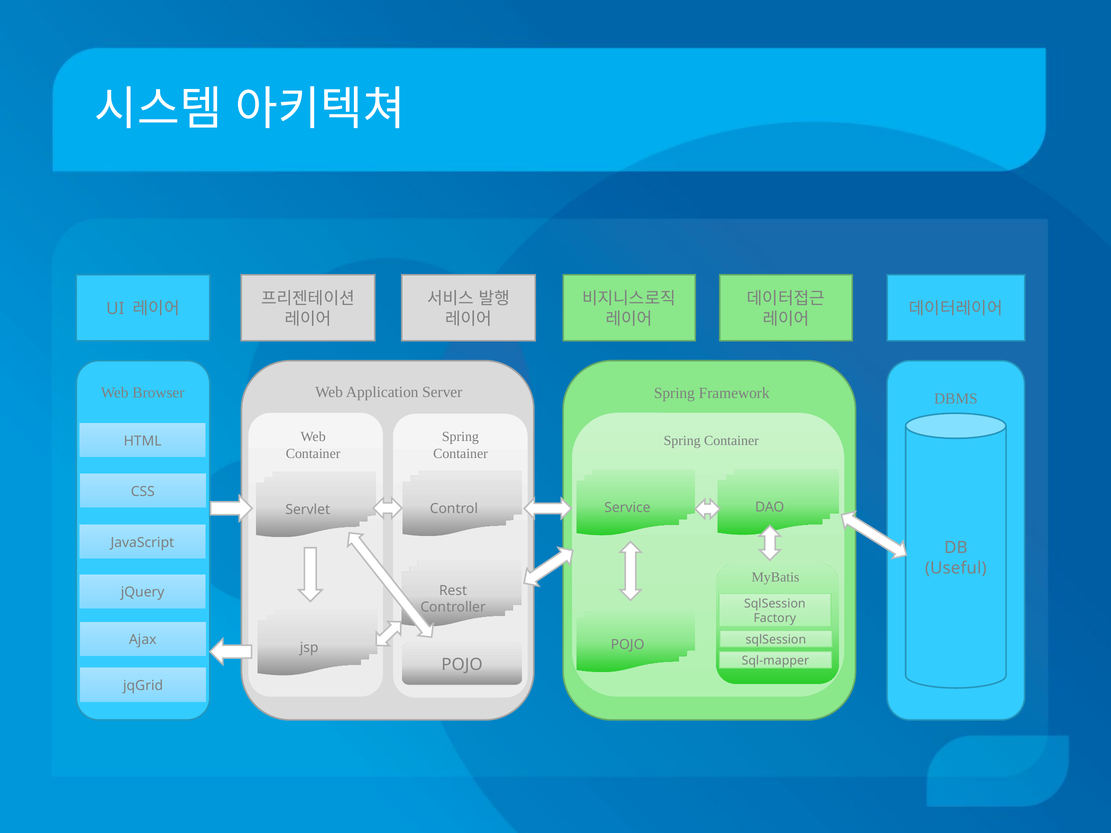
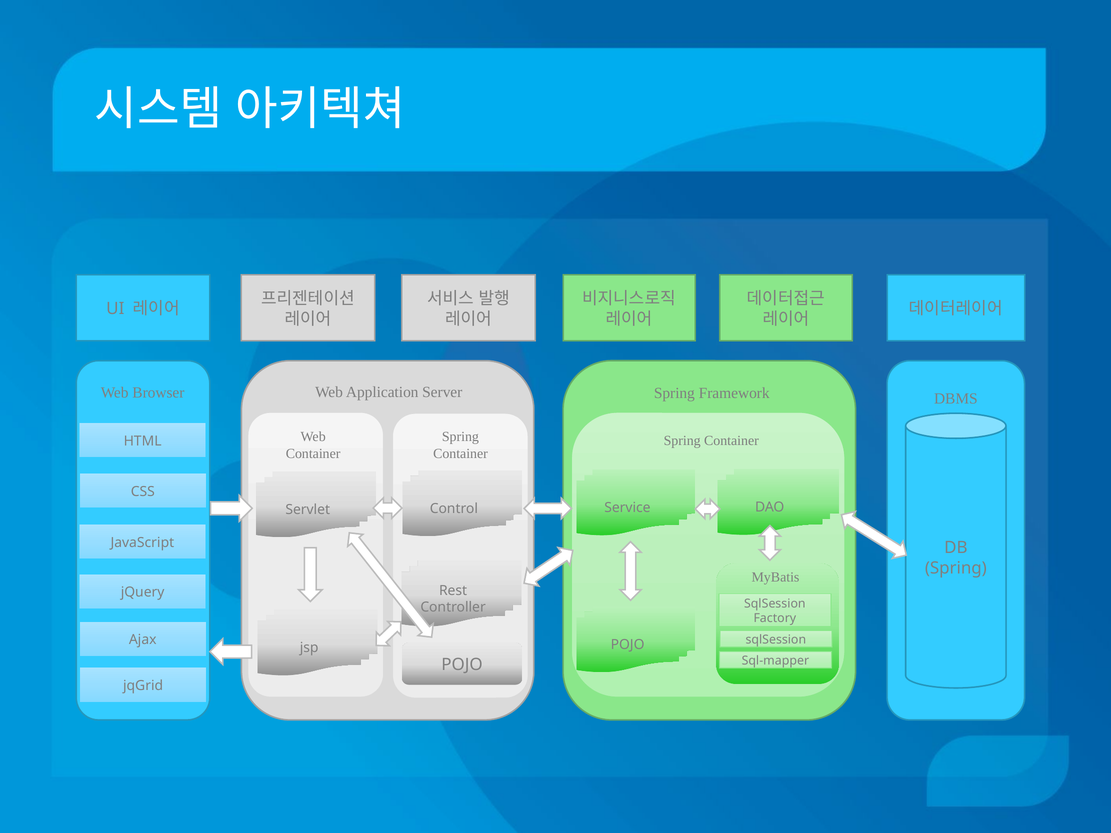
Useful: Useful -> Spring (956, 568)
